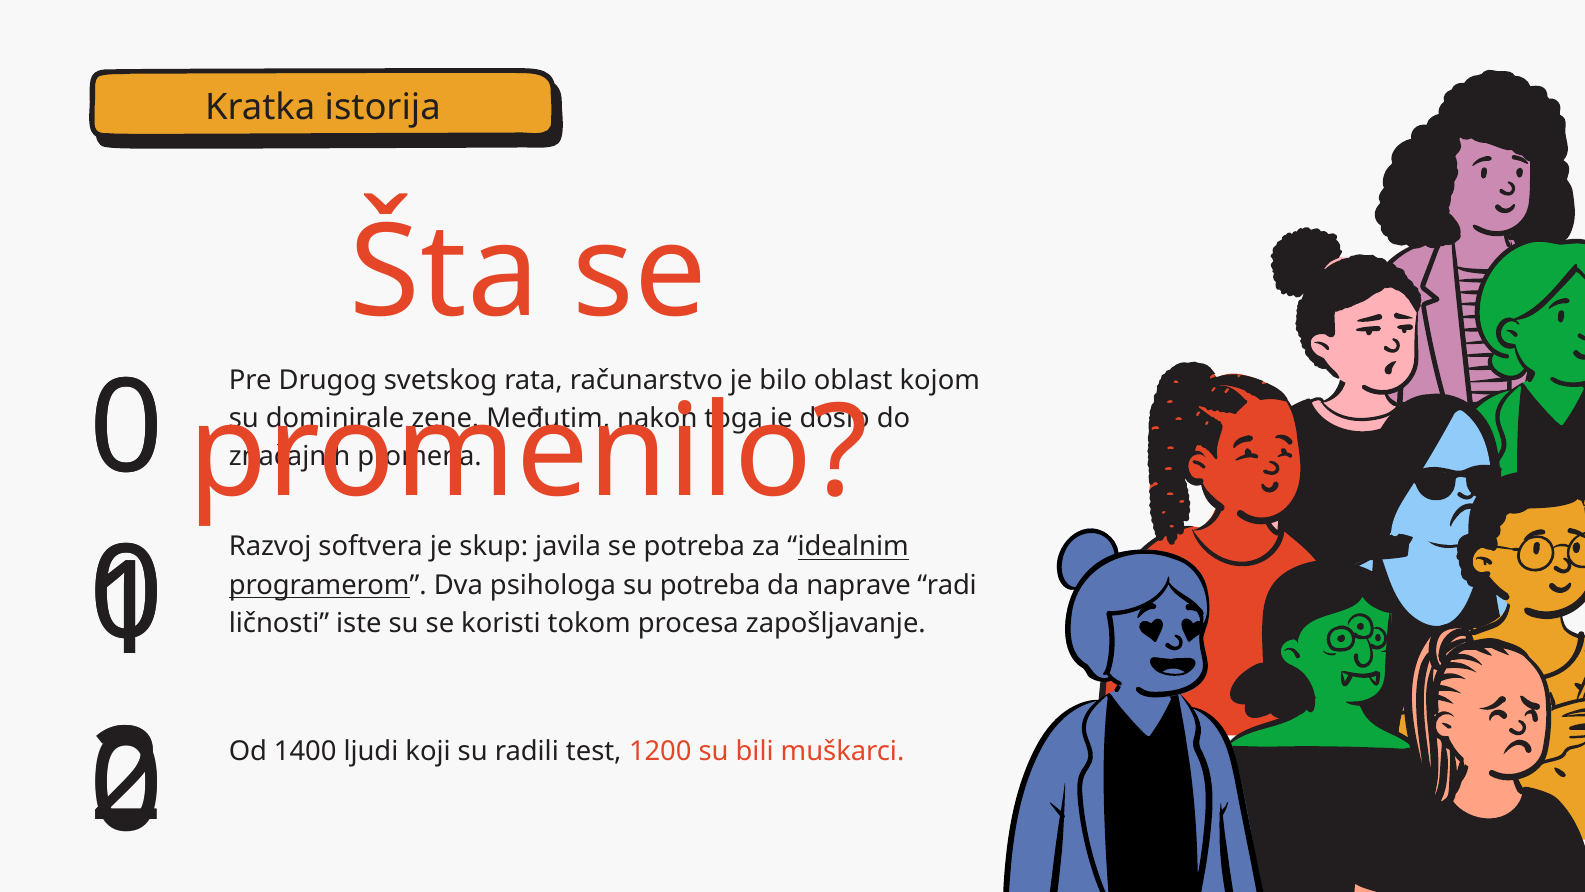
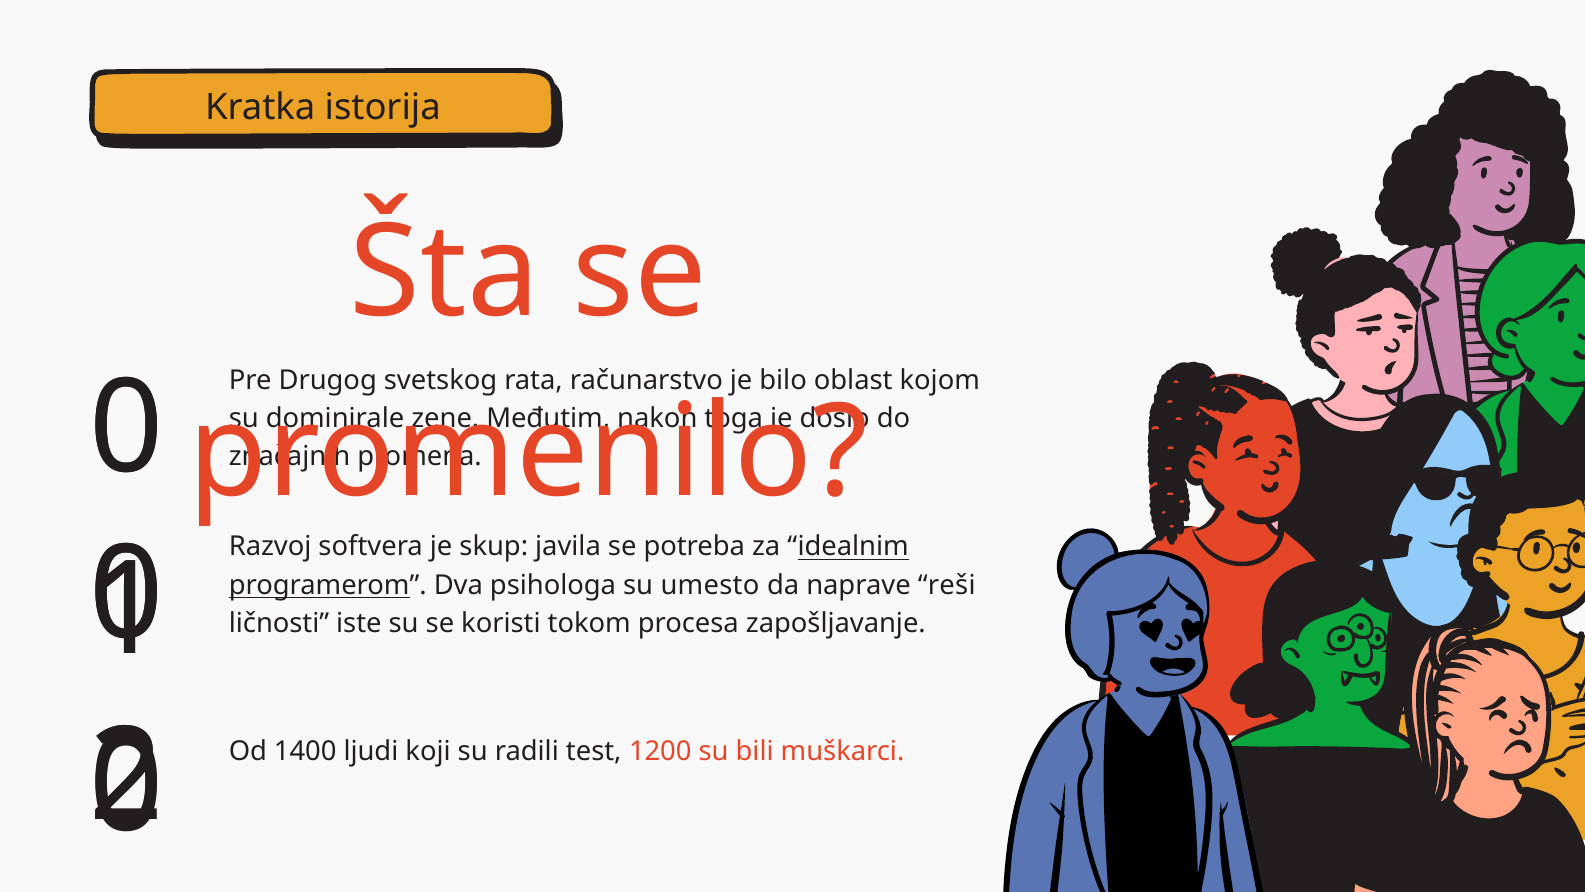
su potreba: potreba -> umesto (710, 585)
radi: radi -> reši (947, 585)
